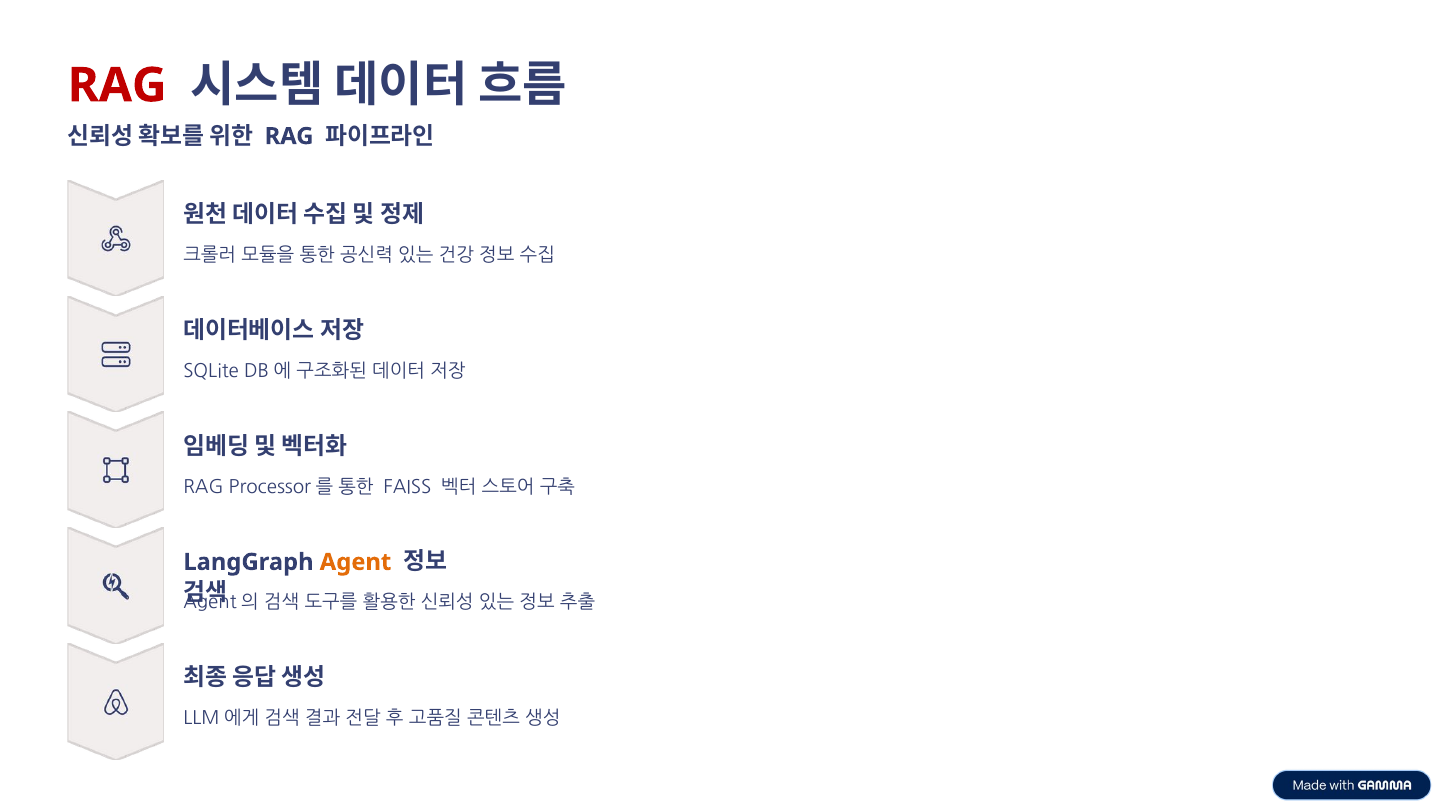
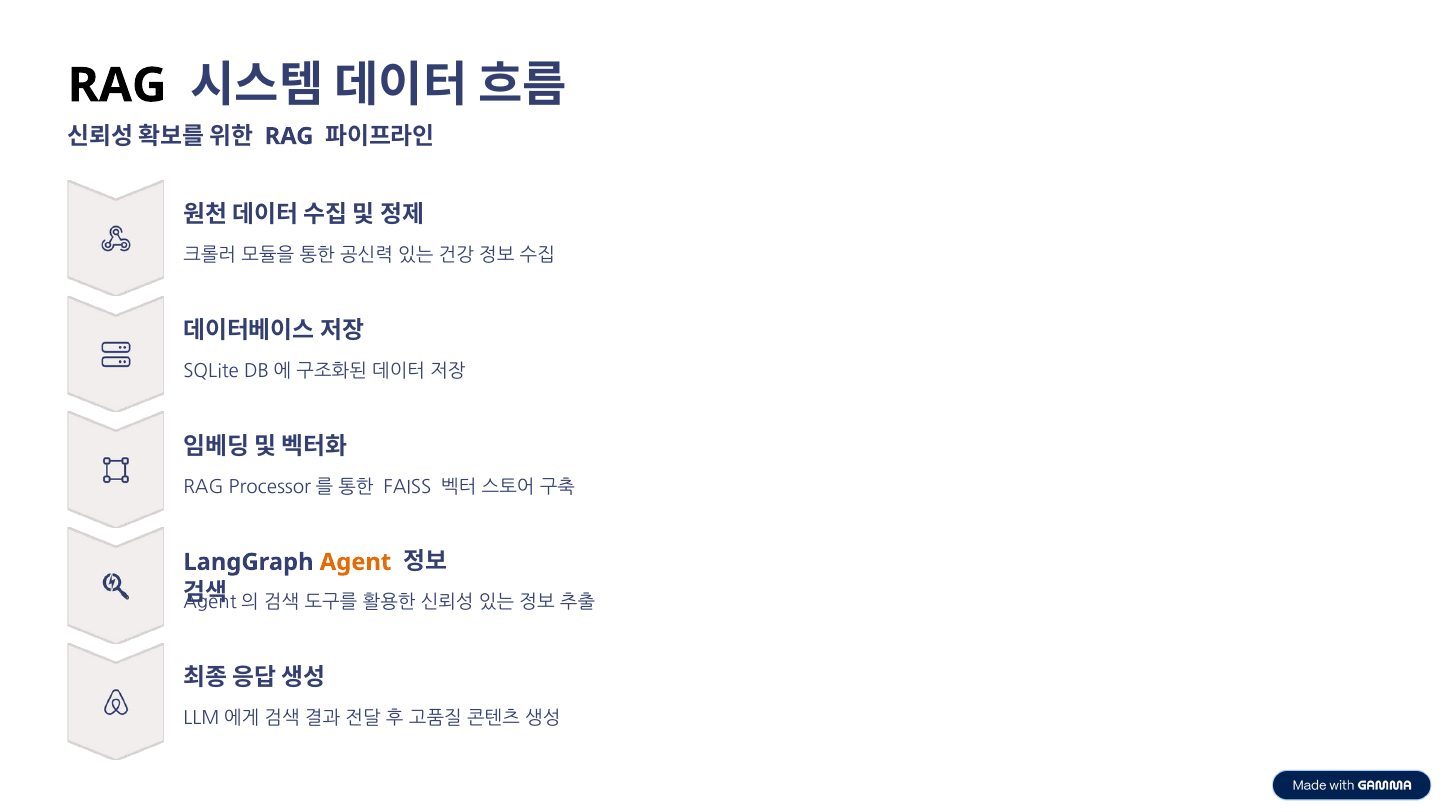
RAG colour: red -> black (117, 85)
